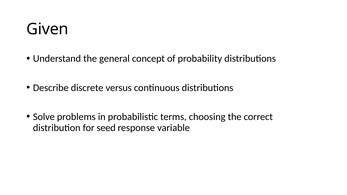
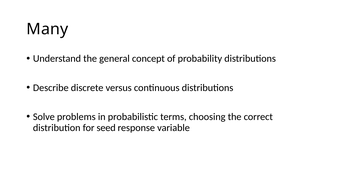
Given: Given -> Many (47, 29)
